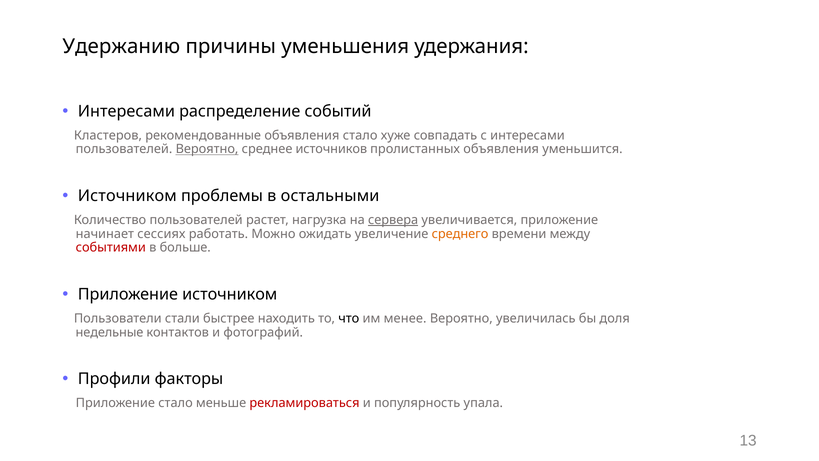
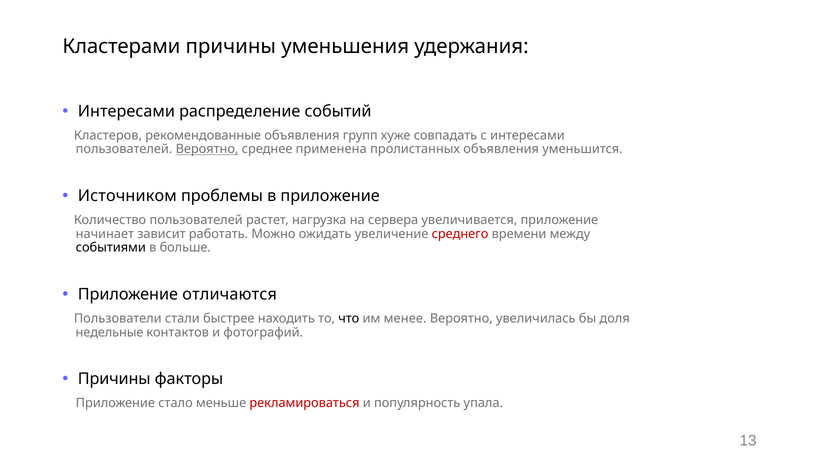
Удержанию: Удержанию -> Кластерами (121, 47)
объявления стало: стало -> групп (360, 135)
источников: источников -> применена (331, 149)
в остальными: остальными -> приложение (330, 196)
сервера underline: present -> none (393, 220)
сессиях: сессиях -> зависит (161, 234)
среднего colour: orange -> red (460, 234)
событиями colour: red -> black (111, 248)
Приложение источником: источником -> отличаются (230, 294)
Профили: Профили -> Причины (114, 379)
